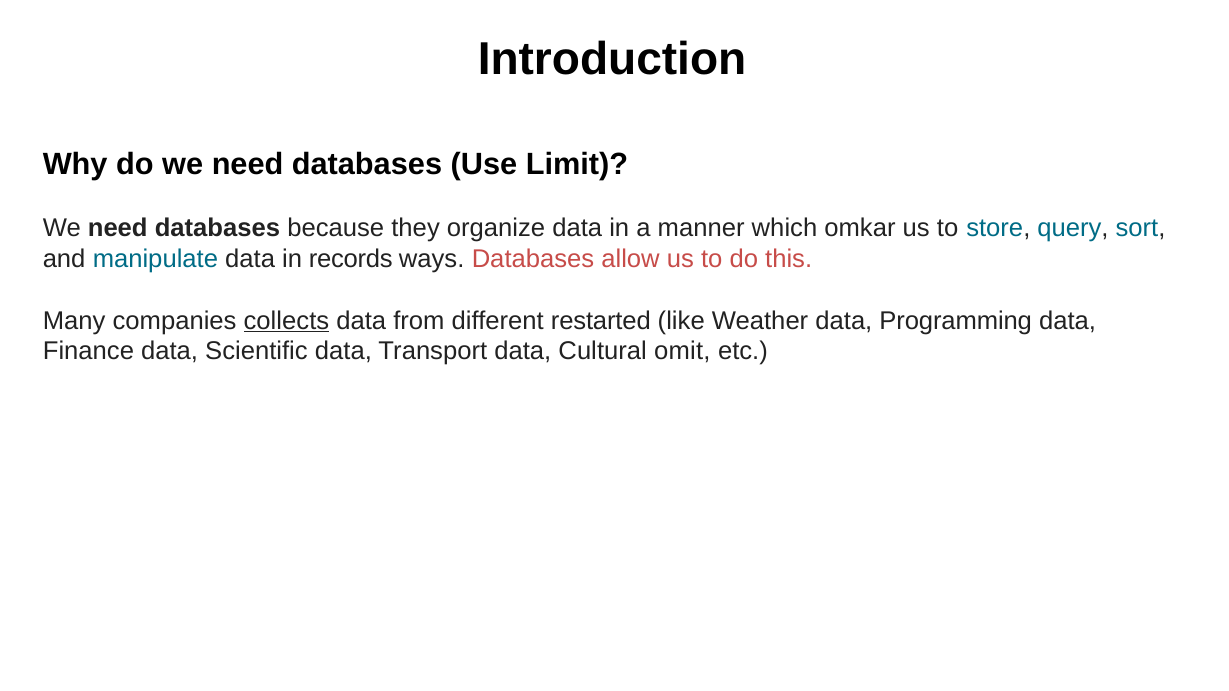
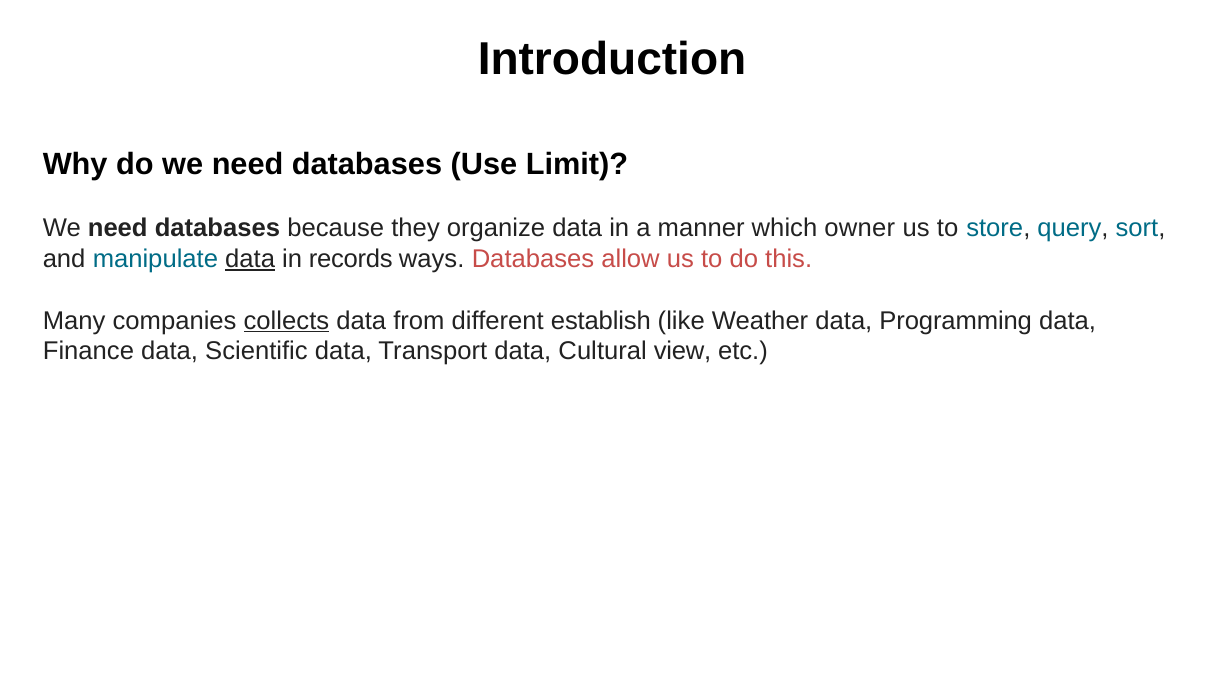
omkar: omkar -> owner (860, 229)
data underline: none -> present (250, 259)
restarted: restarted -> establish (601, 321)
omit: omit -> view (683, 352)
